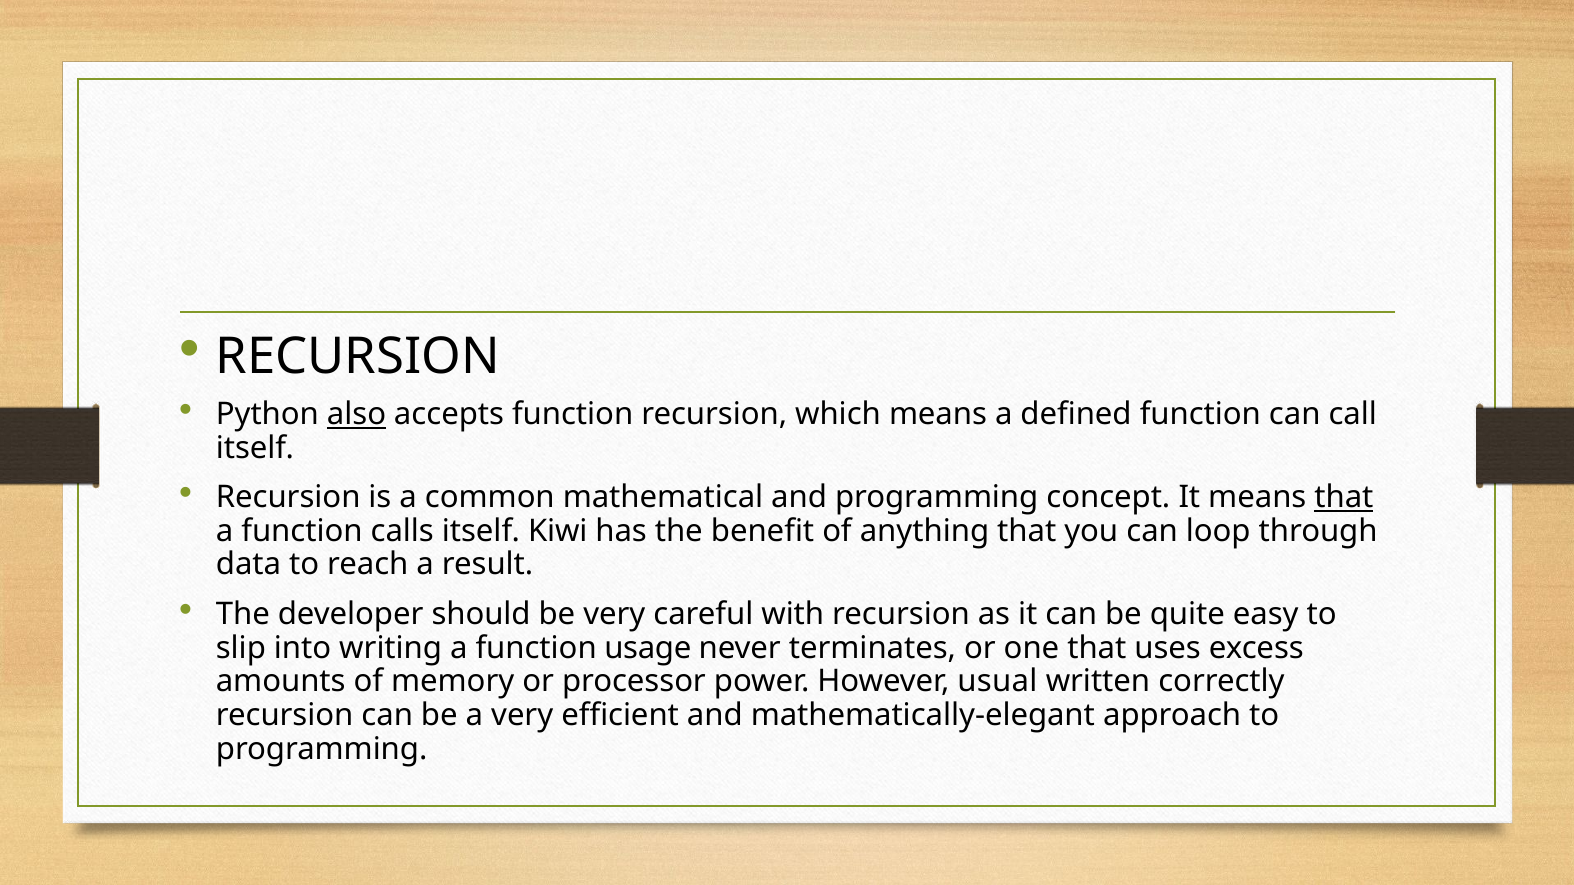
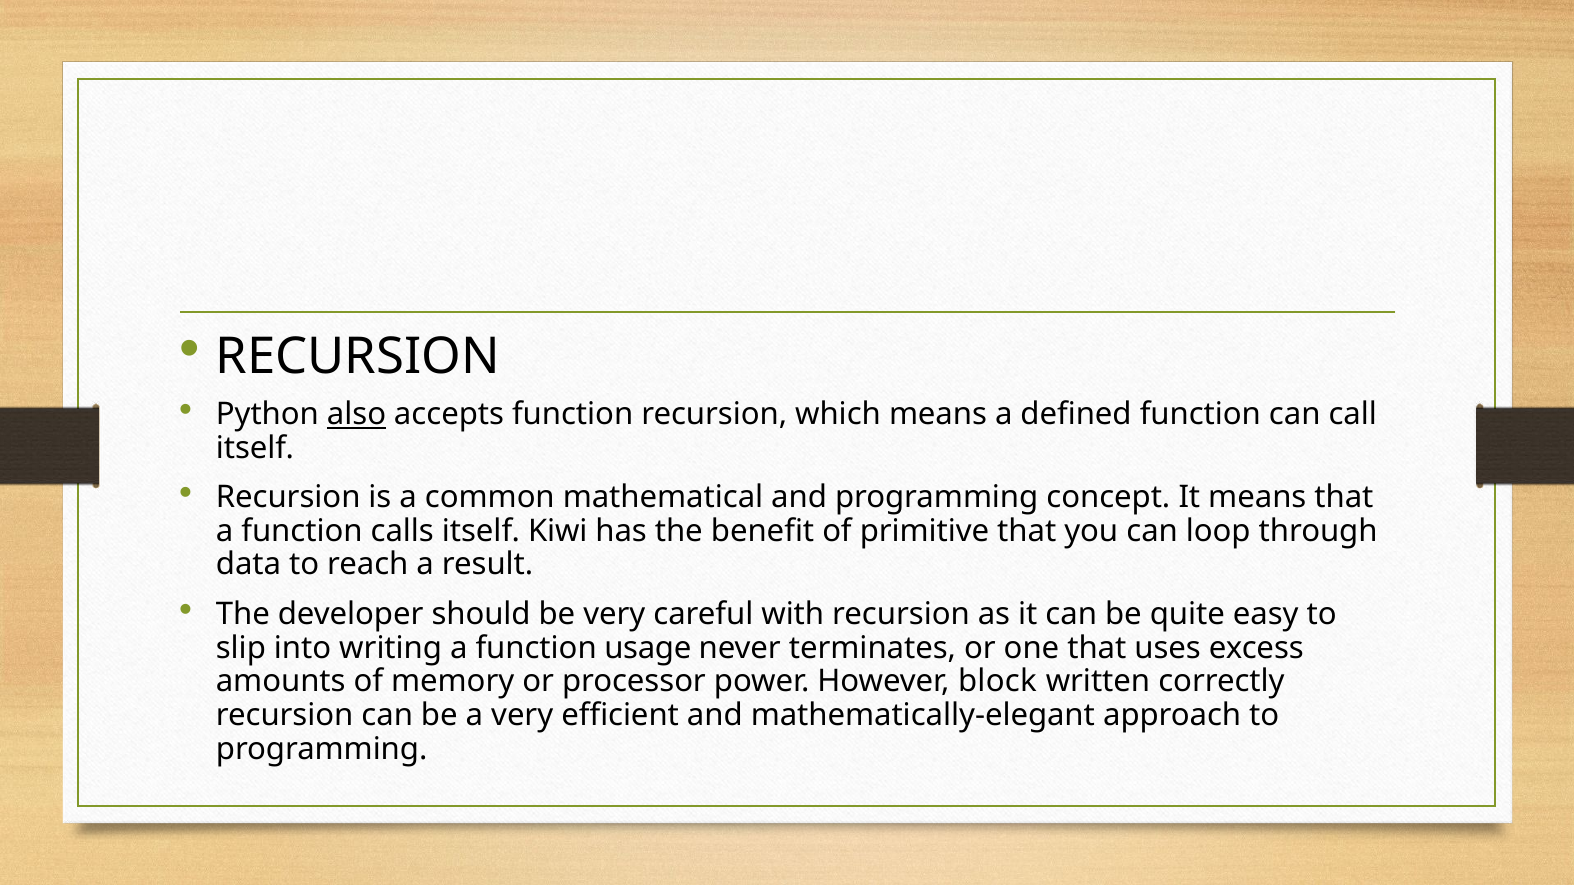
that underline: present -> none (1344, 498)
anything: anything -> primitive (924, 531)
usual: usual -> block (997, 682)
